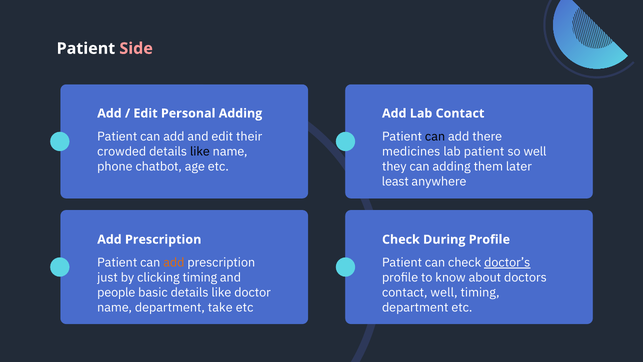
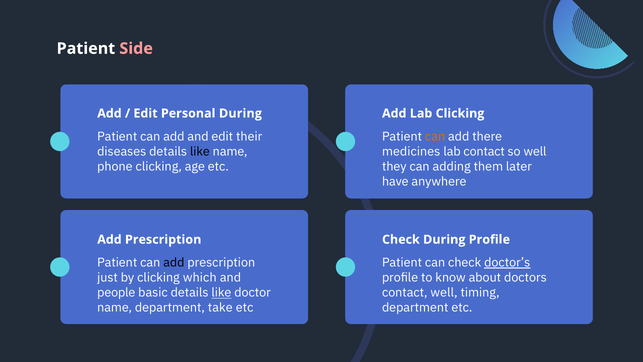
Personal Adding: Adding -> During (240, 113)
Lab Contact: Contact -> Clicking (460, 113)
can colour: black -> orange (435, 136)
crowded: crowded -> diseases (122, 151)
lab patient: patient -> contact (484, 151)
phone chatbot: chatbot -> clicking (159, 166)
least: least -> have (395, 181)
add colour: orange -> black (174, 262)
clicking timing: timing -> which (200, 278)
like underline: none -> present (221, 293)
